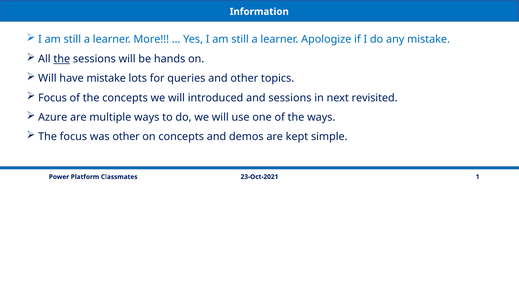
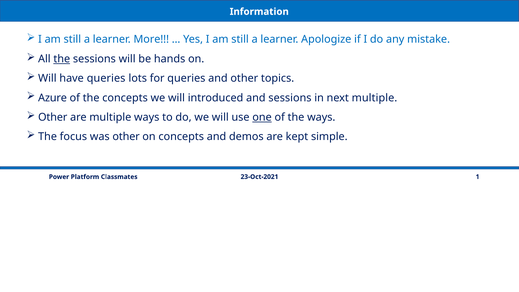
have mistake: mistake -> queries (106, 78)
Focus: Focus -> Azure (53, 98)
next revisited: revisited -> multiple (375, 98)
Azure: Azure -> Other (53, 117)
one underline: none -> present (262, 117)
